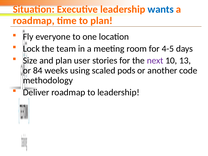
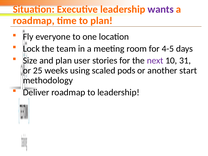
wants colour: blue -> purple (161, 9)
13: 13 -> 31 (185, 60)
84: 84 -> 25 (38, 70)
code: code -> start (188, 70)
